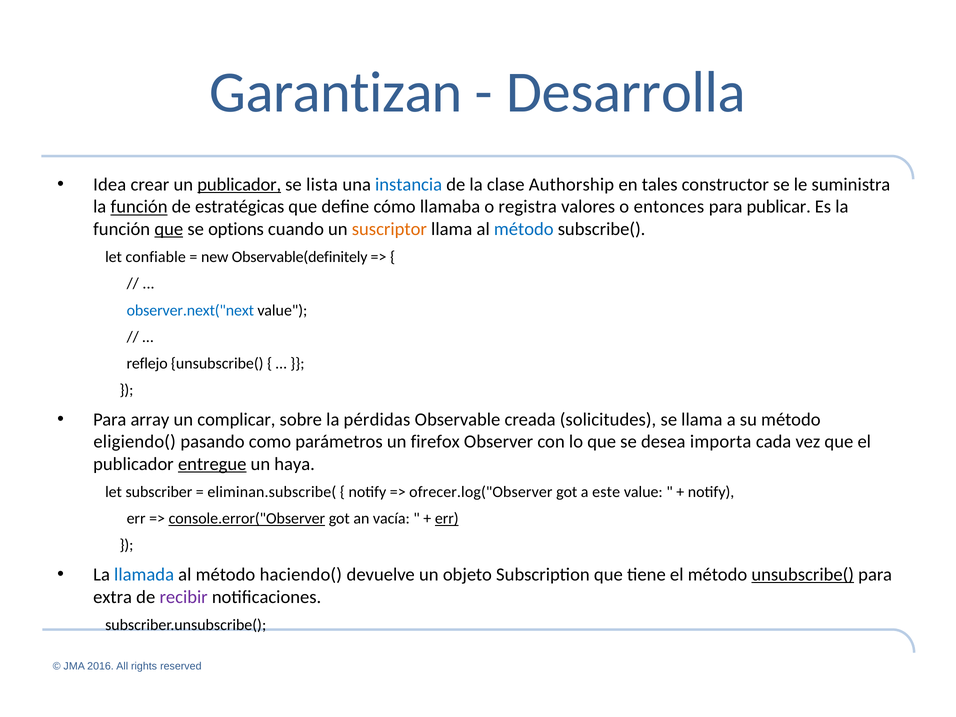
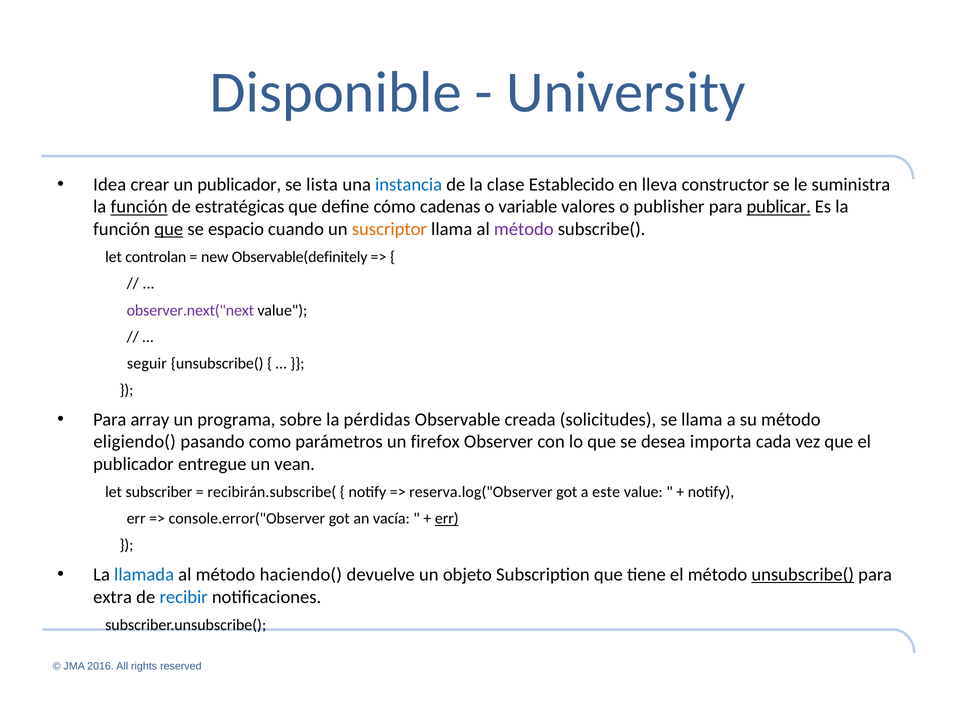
Garantizan: Garantizan -> Disponible (336, 93)
Desarrolla: Desarrolla -> University (626, 93)
publicador underline: present -> none (239, 185)
Authorship: Authorship -> Establecido (572, 185)
tales: tales -> lleva (660, 185)
llamaba: llamaba -> cadenas (450, 207)
registra: registra -> variable (528, 207)
entonces: entonces -> publisher (669, 207)
publicar underline: none -> present (779, 207)
options: options -> espacio (236, 229)
método colour: blue -> purple (524, 229)
confiable: confiable -> controlan (156, 257)
observer.next("next colour: blue -> purple (190, 310)
reflejo: reflejo -> seguir (147, 363)
complicar: complicar -> programa (236, 419)
entregue underline: present -> none (212, 464)
haya: haya -> vean (295, 464)
eliminan.subscribe(: eliminan.subscribe( -> recibirán.subscribe( (272, 492)
ofrecer.log("Observer: ofrecer.log("Observer -> reserva.log("Observer (481, 492)
console.error("Observer underline: present -> none (247, 519)
recibir colour: purple -> blue (184, 597)
